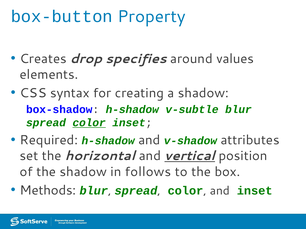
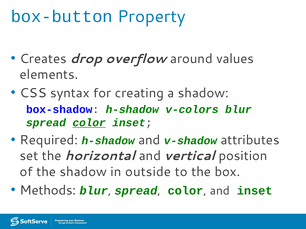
specifies: specifies -> overflow (136, 59)
v-subtle: v-subtle -> v-colors (192, 110)
vertical underline: present -> none (190, 156)
follows: follows -> outside (148, 172)
